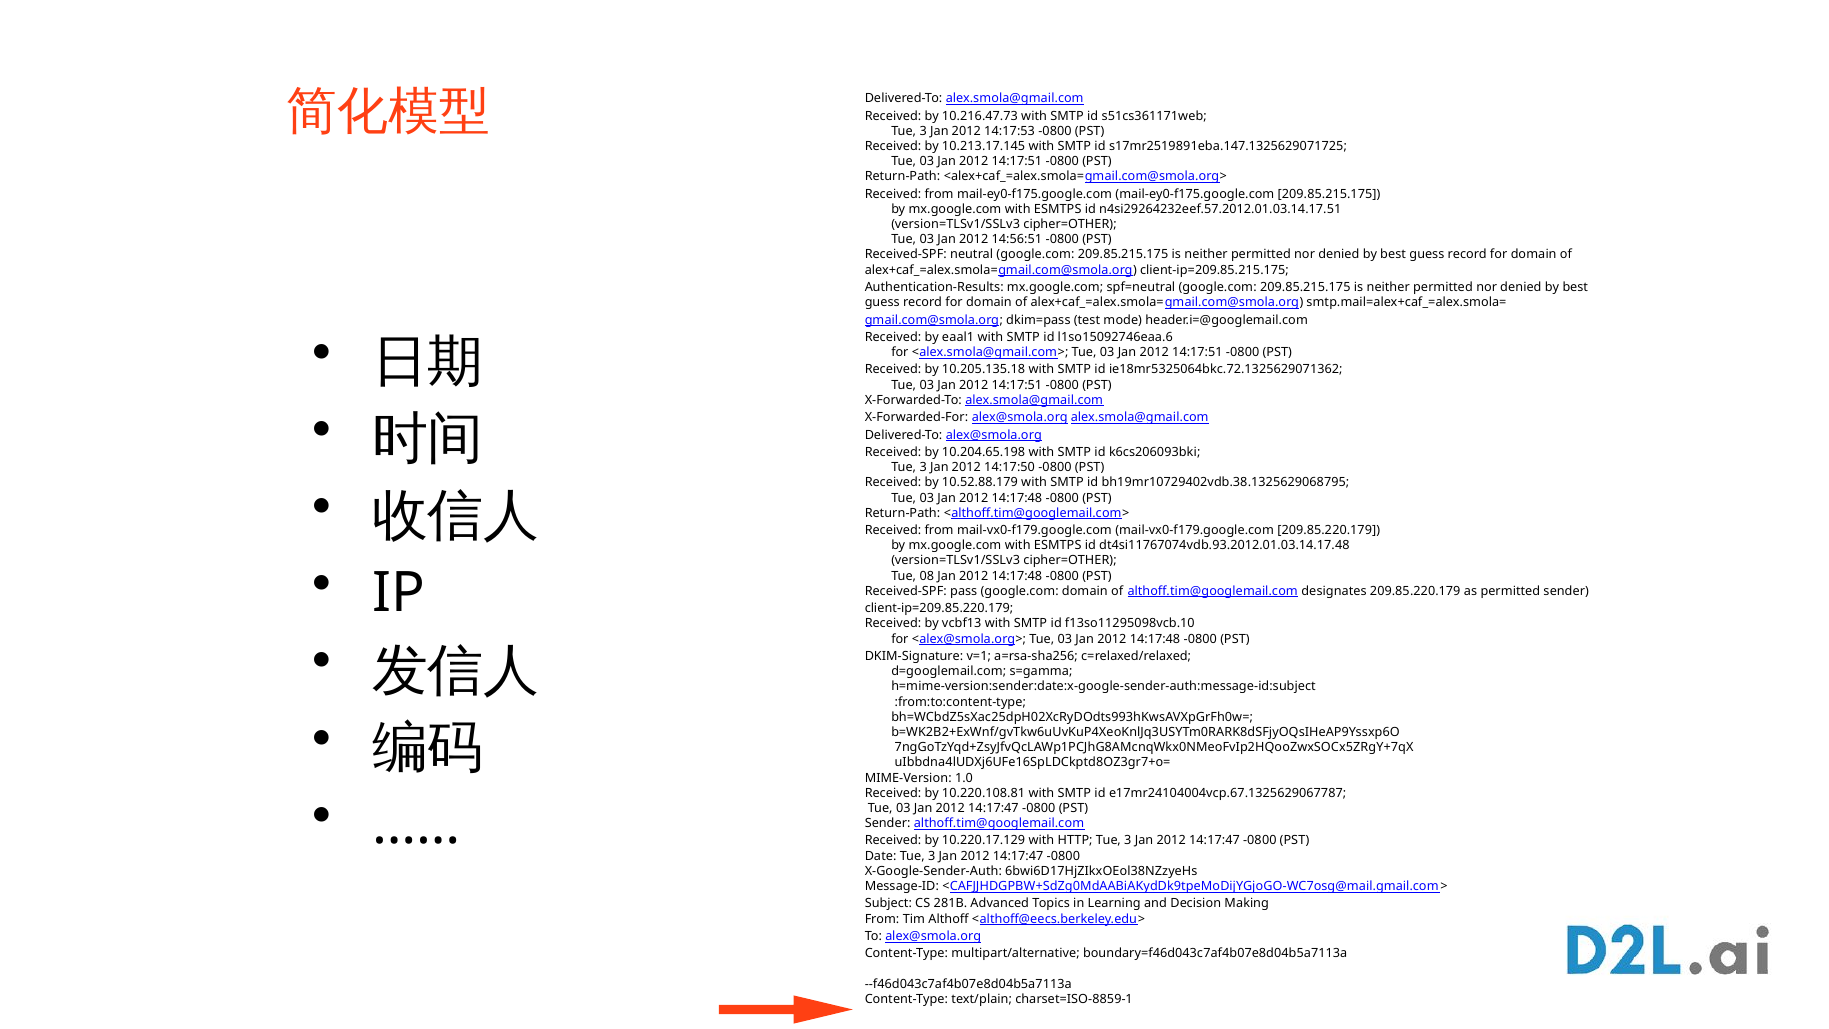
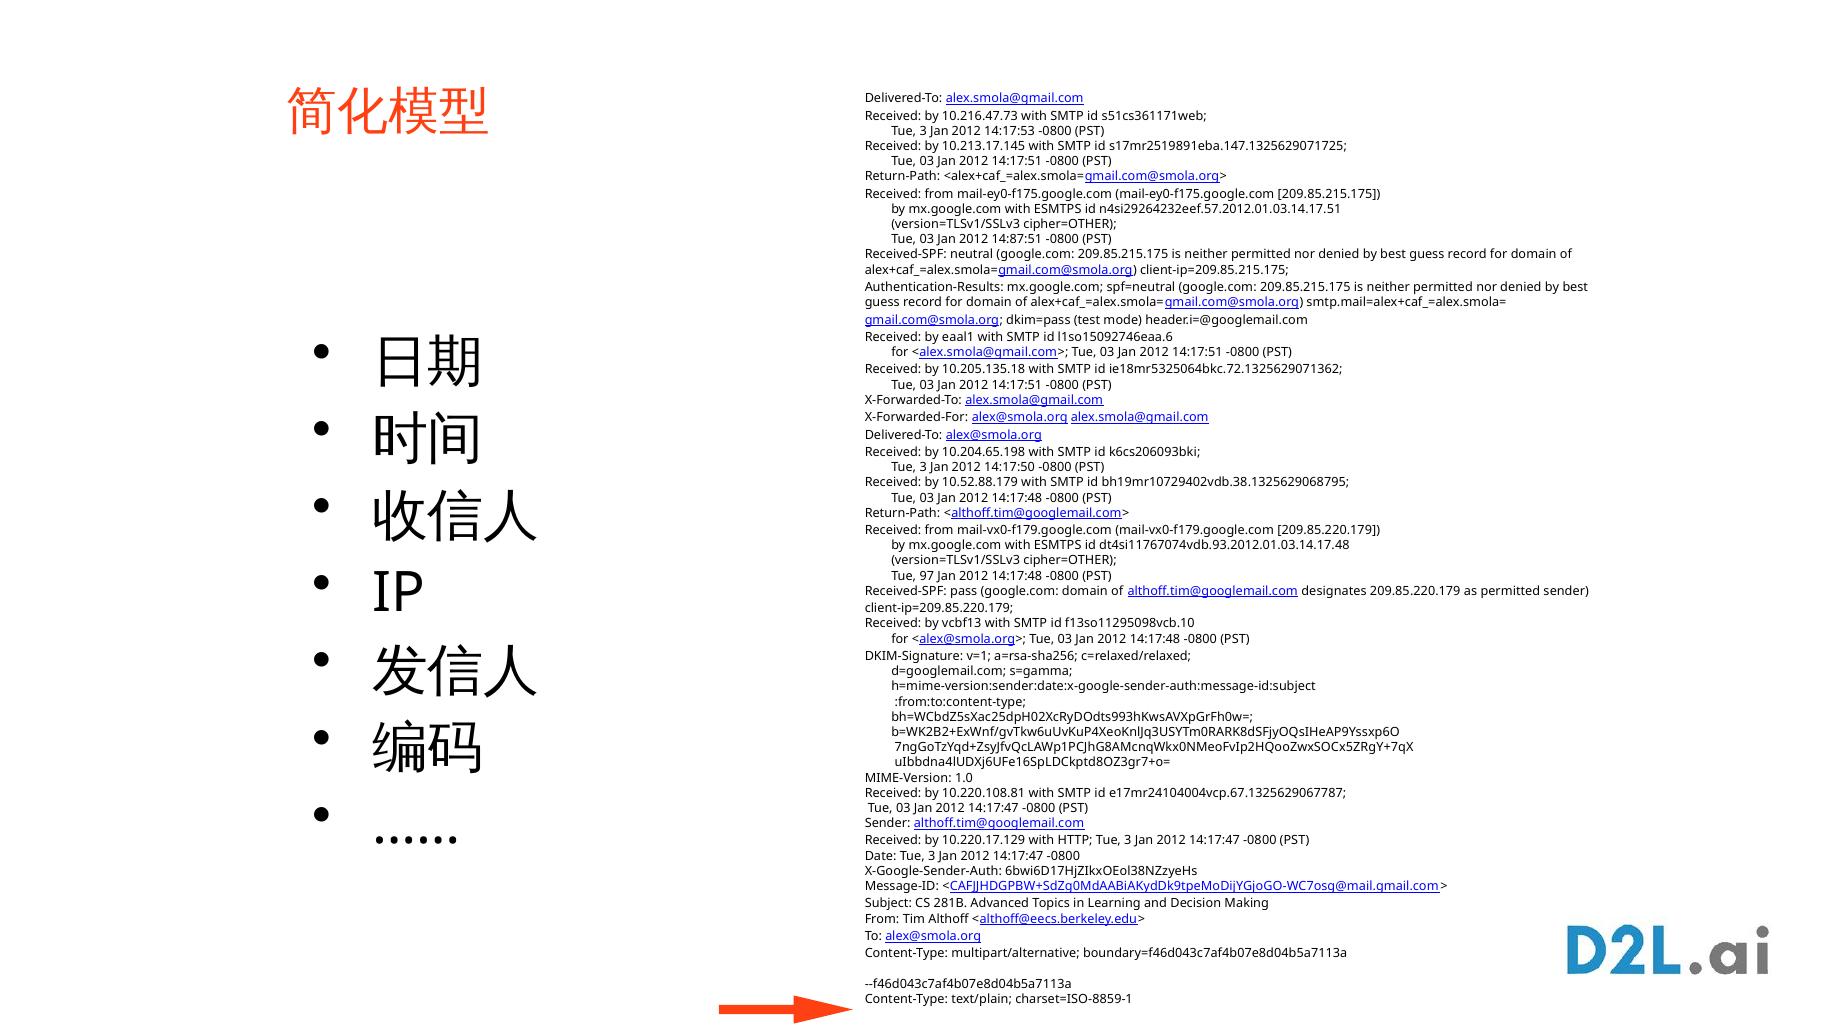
14:56:51: 14:56:51 -> 14:87:51 (1017, 240)
08: 08 -> 97 (927, 576)
